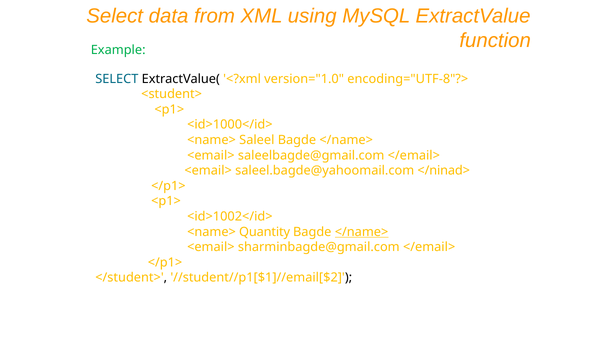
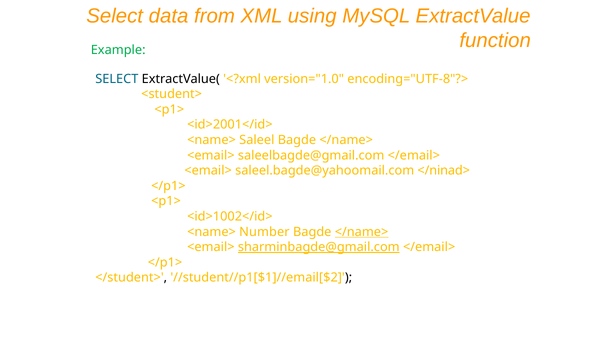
<id>1000</id>: <id>1000</id> -> <id>2001</id> (230, 125)
Quantity: Quantity -> Number (264, 232)
sharminbagde@gmail.com underline: none -> present (319, 247)
